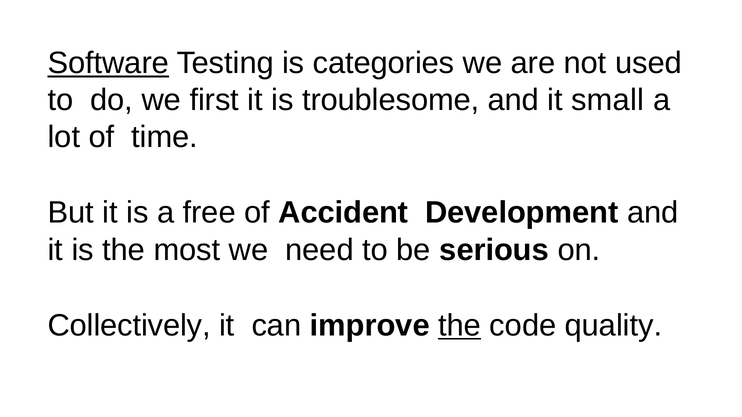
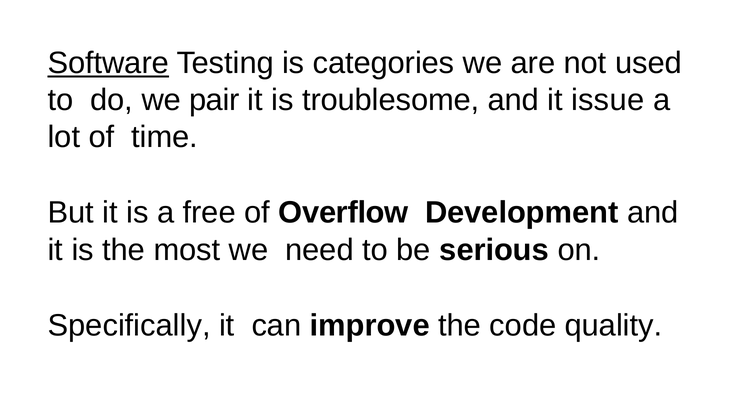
first: first -> pair (214, 100)
small: small -> issue (608, 100)
Accident: Accident -> Overflow (343, 213)
Collectively: Collectively -> Specifically (129, 326)
the underline: present -> none (460, 326)
